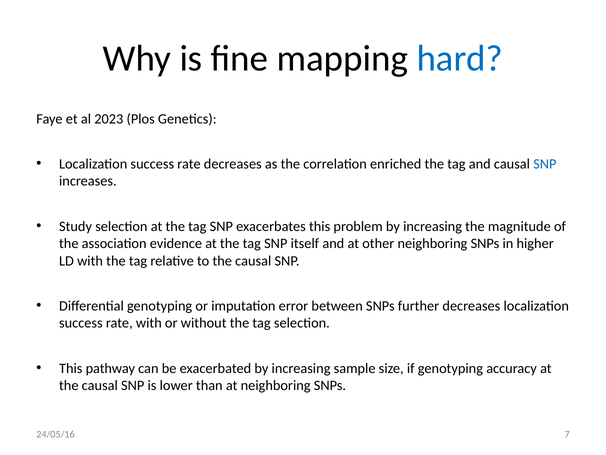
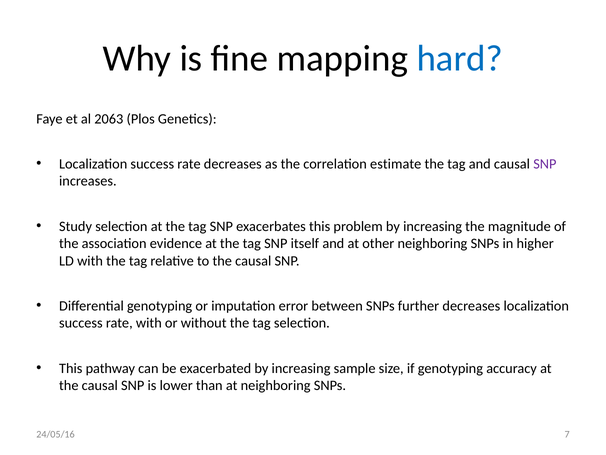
2023: 2023 -> 2063 (109, 119)
enriched: enriched -> estimate (396, 164)
SNP colour: blue -> purple (545, 164)
